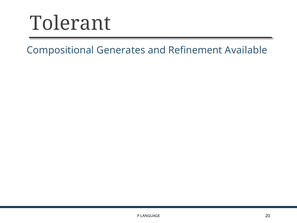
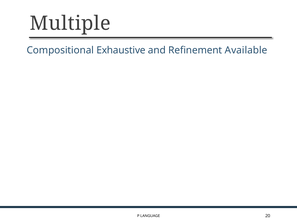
Tolerant: Tolerant -> Multiple (70, 23)
Generates: Generates -> Exhaustive (121, 50)
